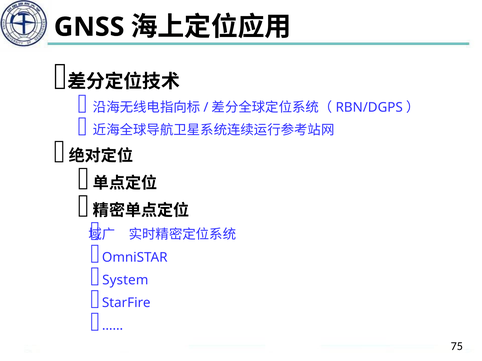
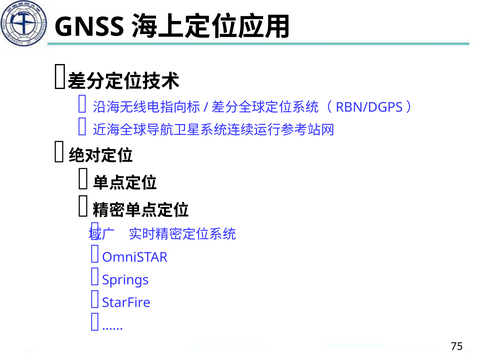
System: System -> Springs (125, 280)
